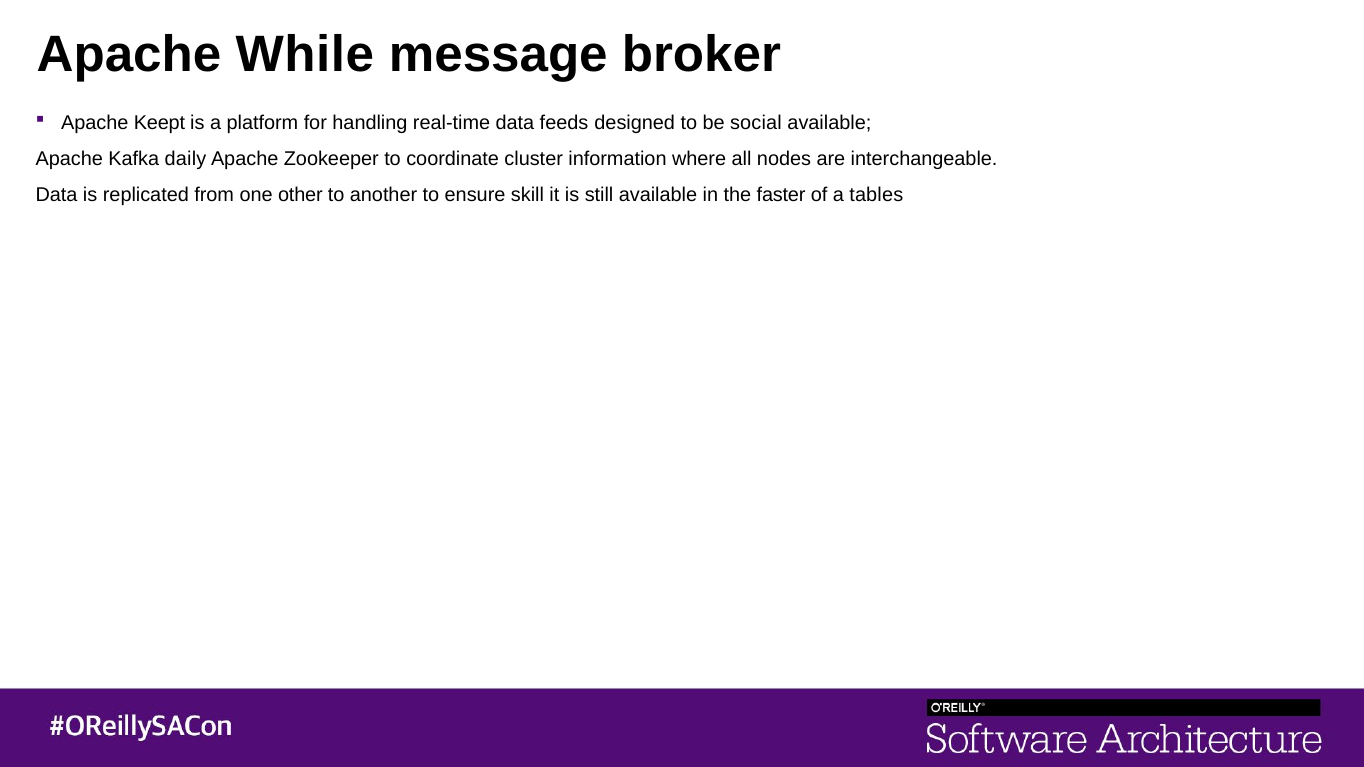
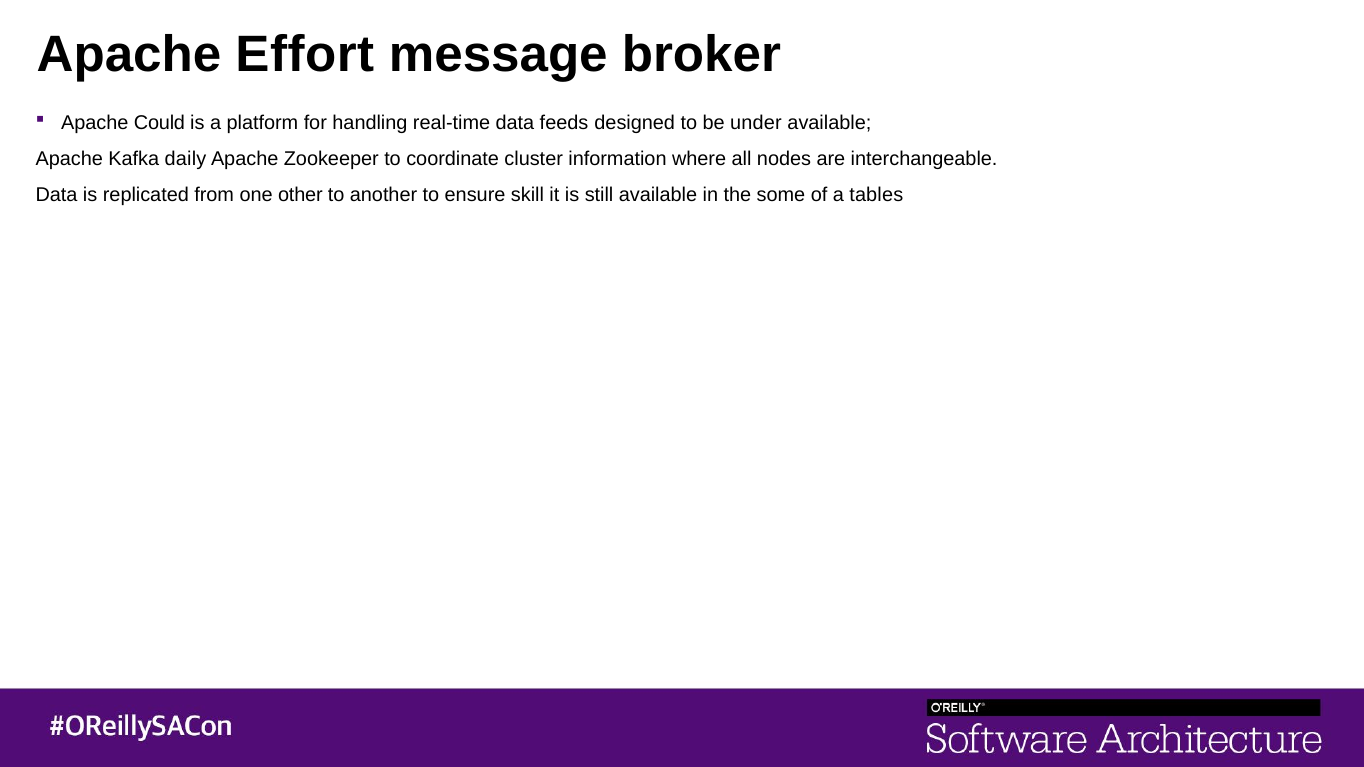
While: While -> Effort (305, 55)
Keept: Keept -> Could (159, 122)
social: social -> under (756, 122)
faster: faster -> some (781, 195)
